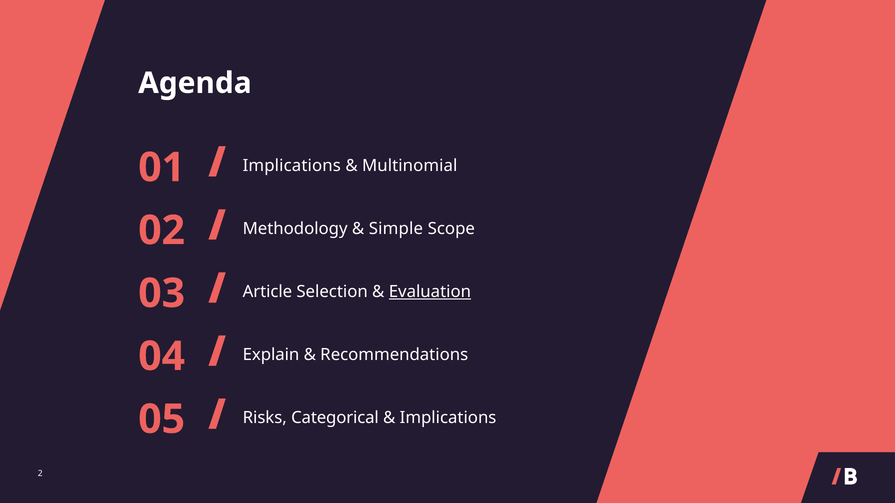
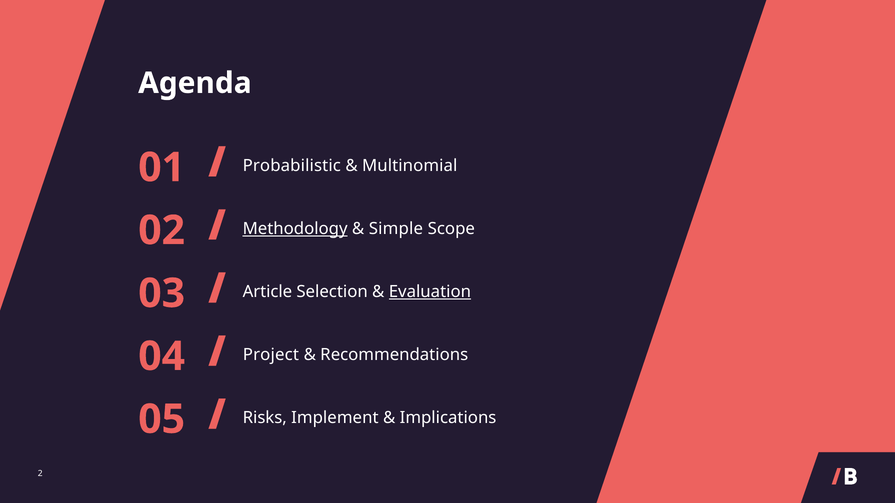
01 Implications: Implications -> Probabilistic (292, 166)
Methodology underline: none -> present (295, 229)
Explain: Explain -> Project (271, 355)
Categorical: Categorical -> Implement (335, 418)
